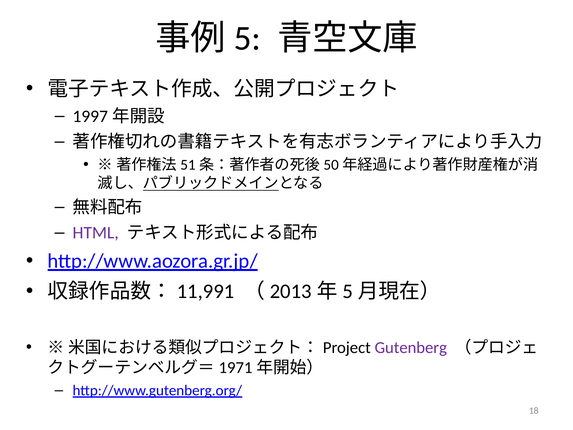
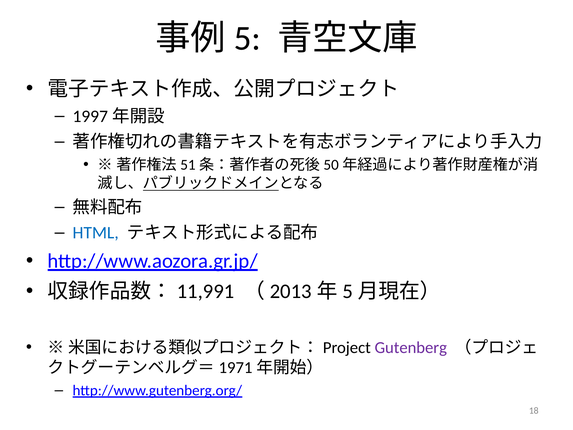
HTML colour: purple -> blue (96, 233)
